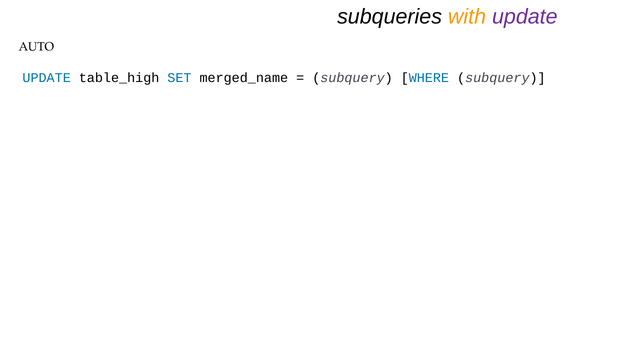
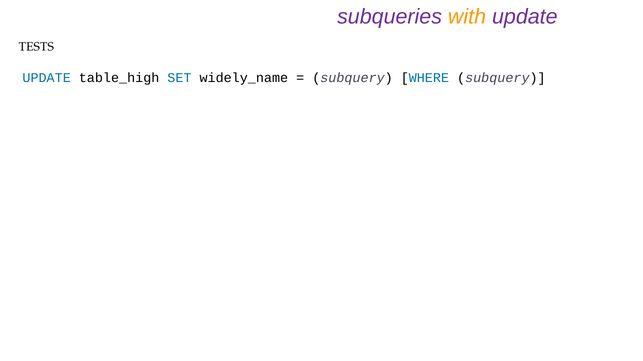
subqueries colour: black -> purple (390, 17)
AUTO: AUTO -> TESTS (36, 47)
merged_name: merged_name -> widely_name (244, 78)
